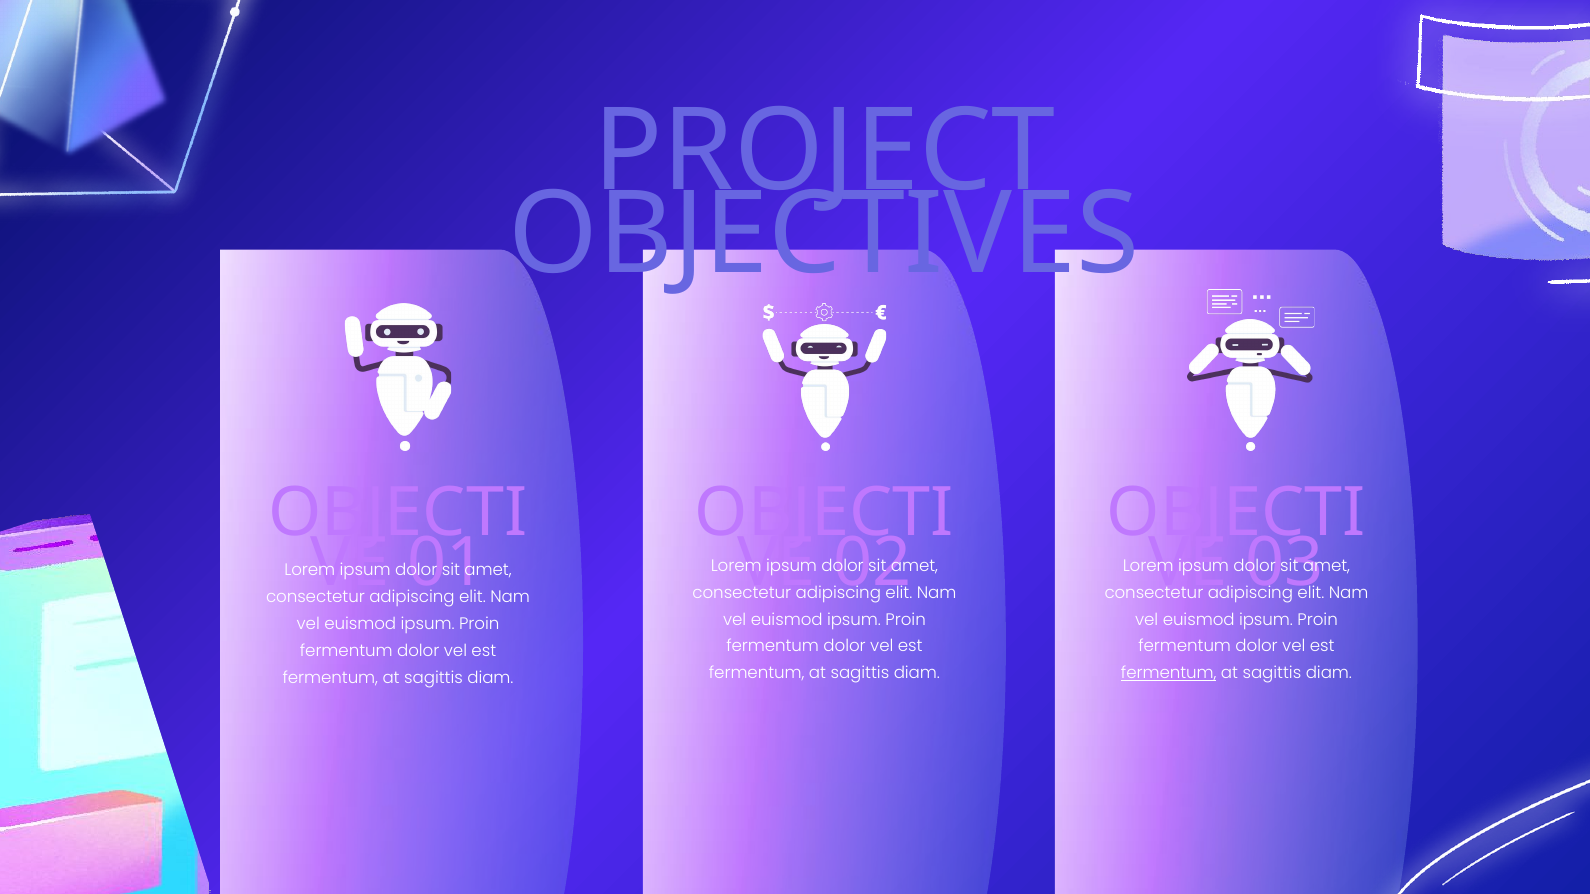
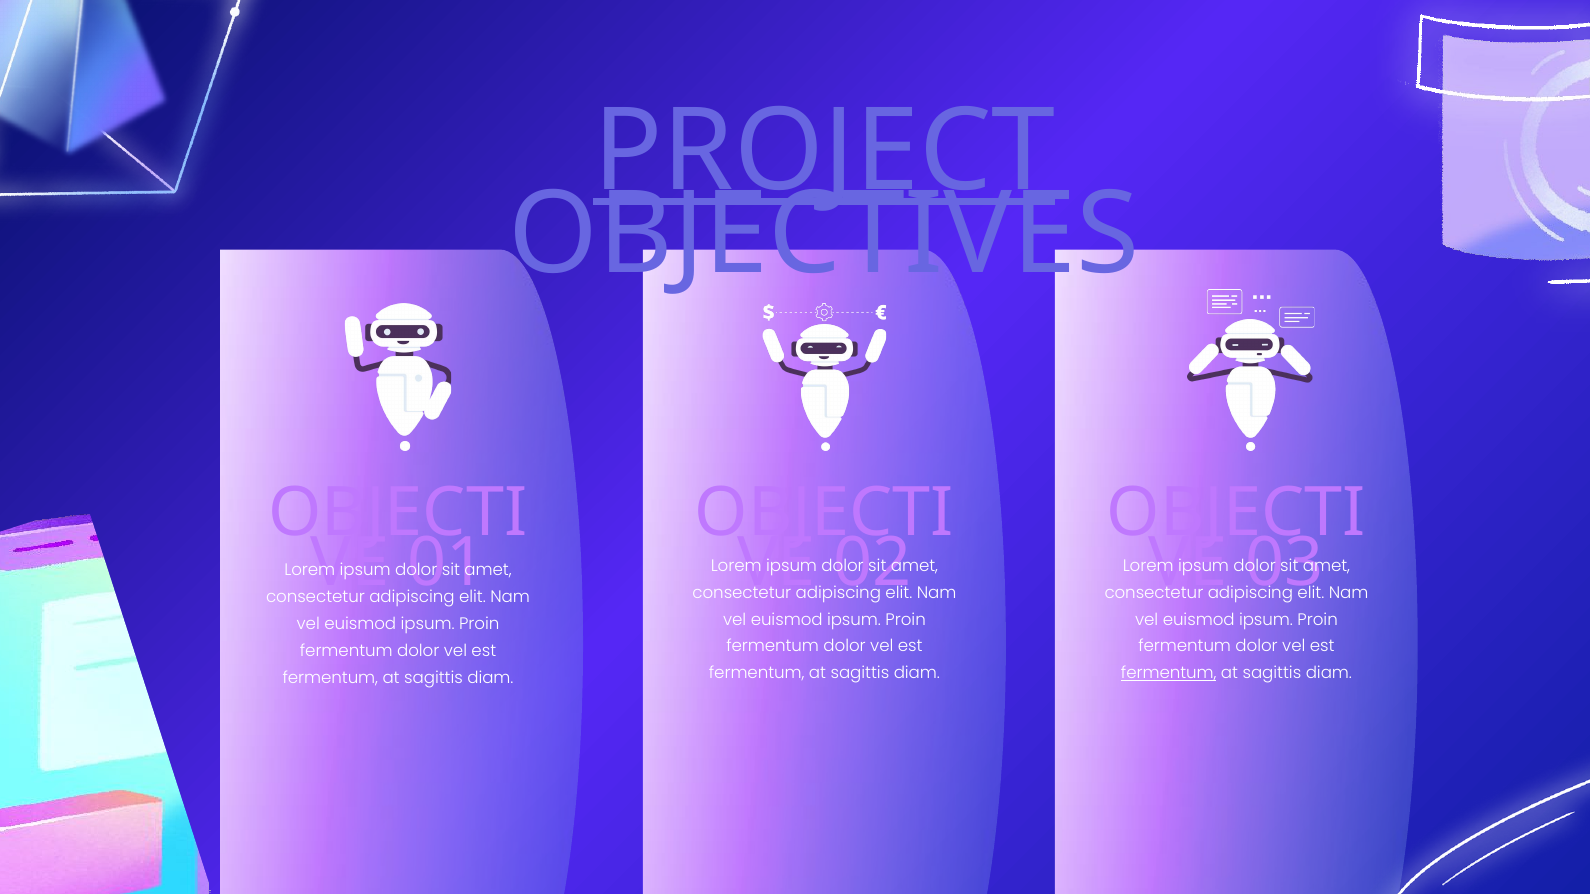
PROJECT underline: none -> present (824, 152)
